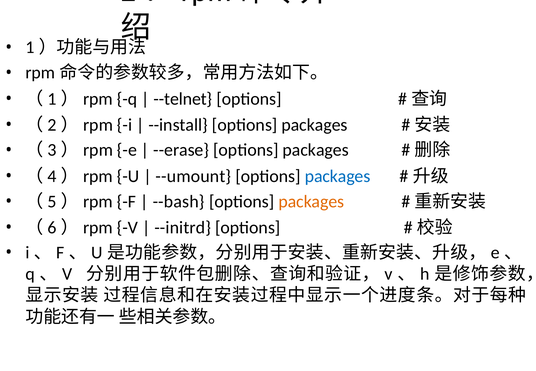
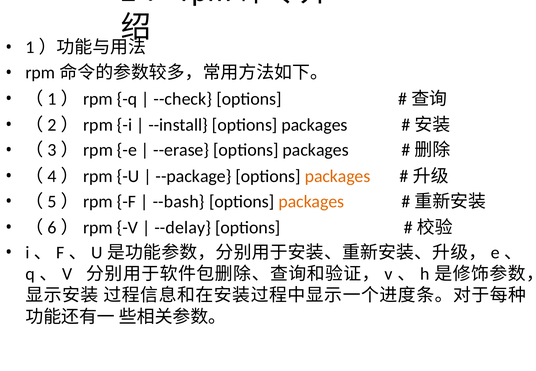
--telnet: --telnet -> --check (183, 99)
--umount: --umount -> --package (193, 176)
packages colour: blue -> orange (338, 176)
--initrd: --initrd -> --delay (183, 228)
